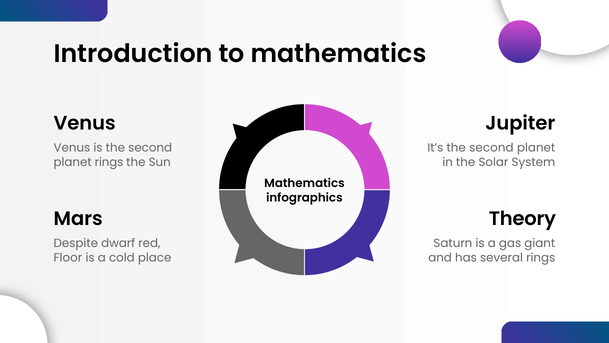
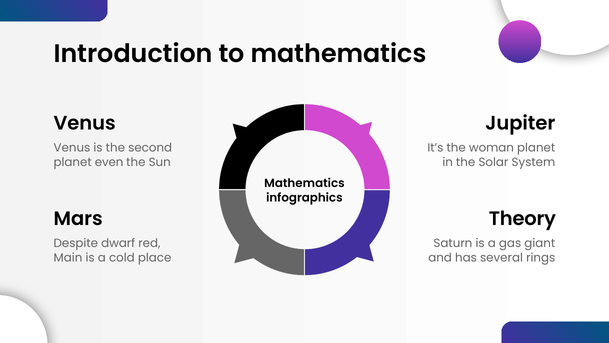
It’s the second: second -> woman (491, 148)
planet rings: rings -> even (109, 162)
Floor: Floor -> Main (68, 257)
